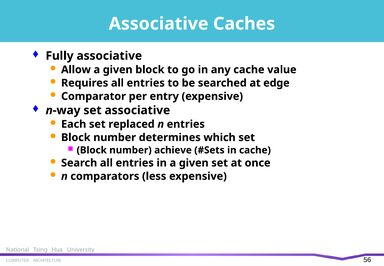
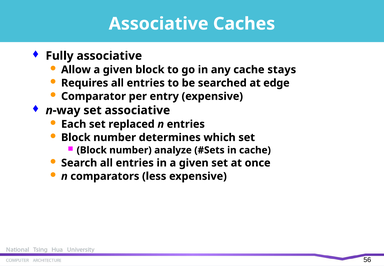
value: value -> stays (282, 70)
achieve: achieve -> analyze (173, 150)
